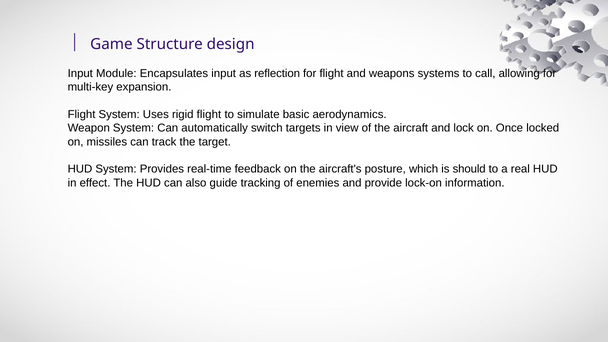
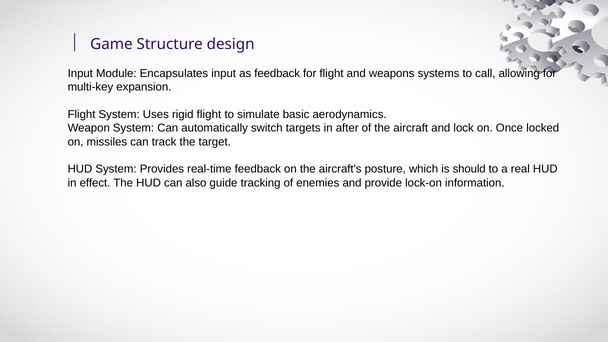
as reflection: reflection -> feedback (277, 73)
view: view -> after (347, 128)
